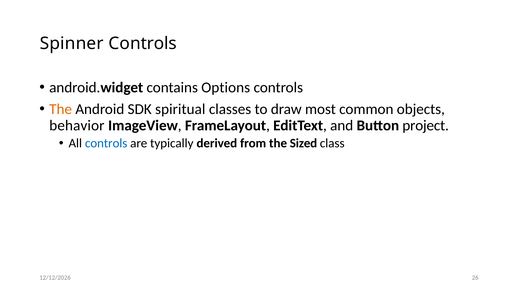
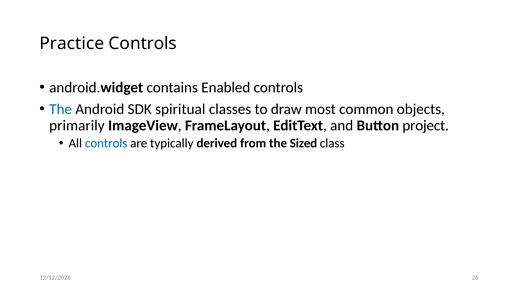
Spinner: Spinner -> Practice (72, 44)
Options: Options -> Enabled (226, 88)
The colour: orange -> blue (61, 109)
behavior: behavior -> primarily (77, 126)
